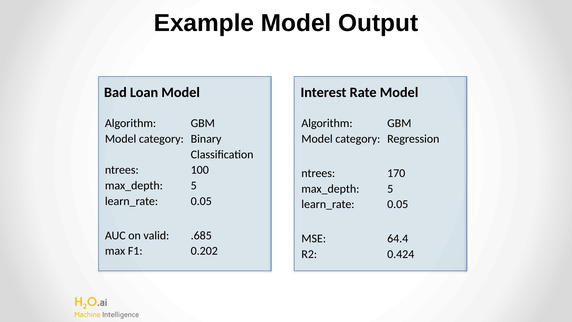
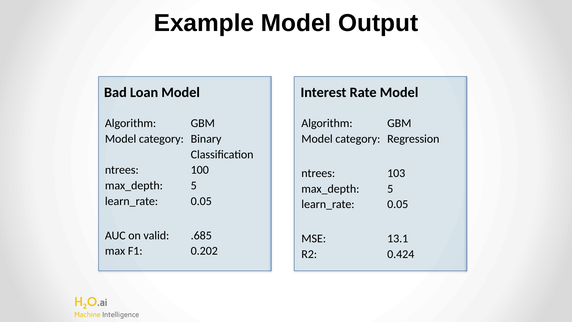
170: 170 -> 103 (396, 173)
64.4: 64.4 -> 13.1 (398, 238)
